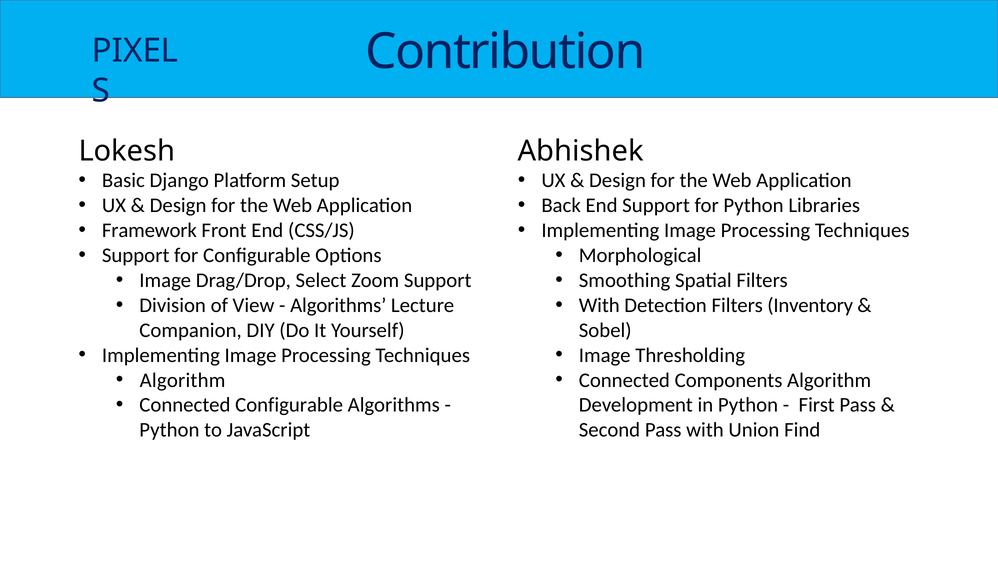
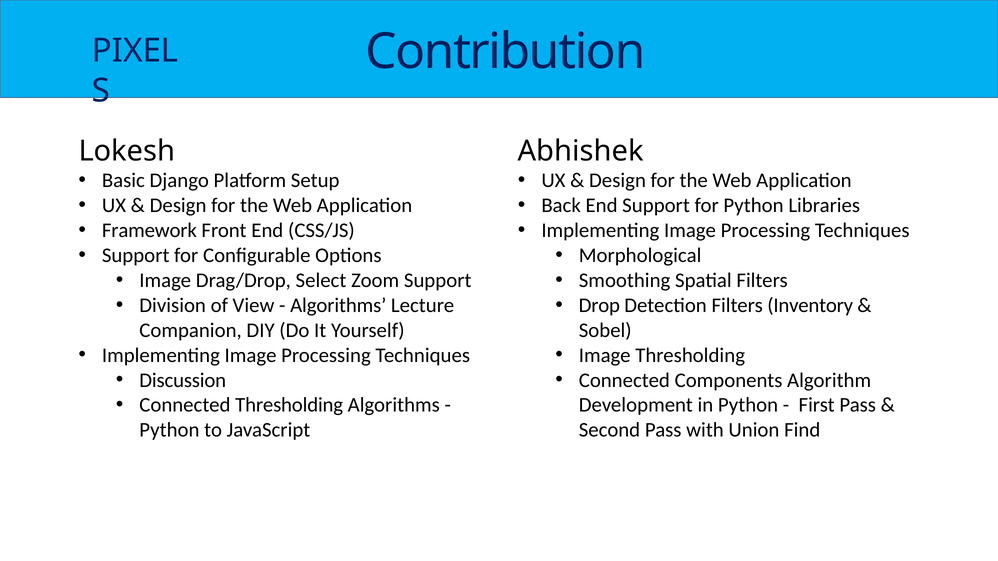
With: With -> Drop (599, 306)
Algorithm: Algorithm -> Discussion (183, 380)
Connected Configurable: Configurable -> Thresholding (289, 405)
